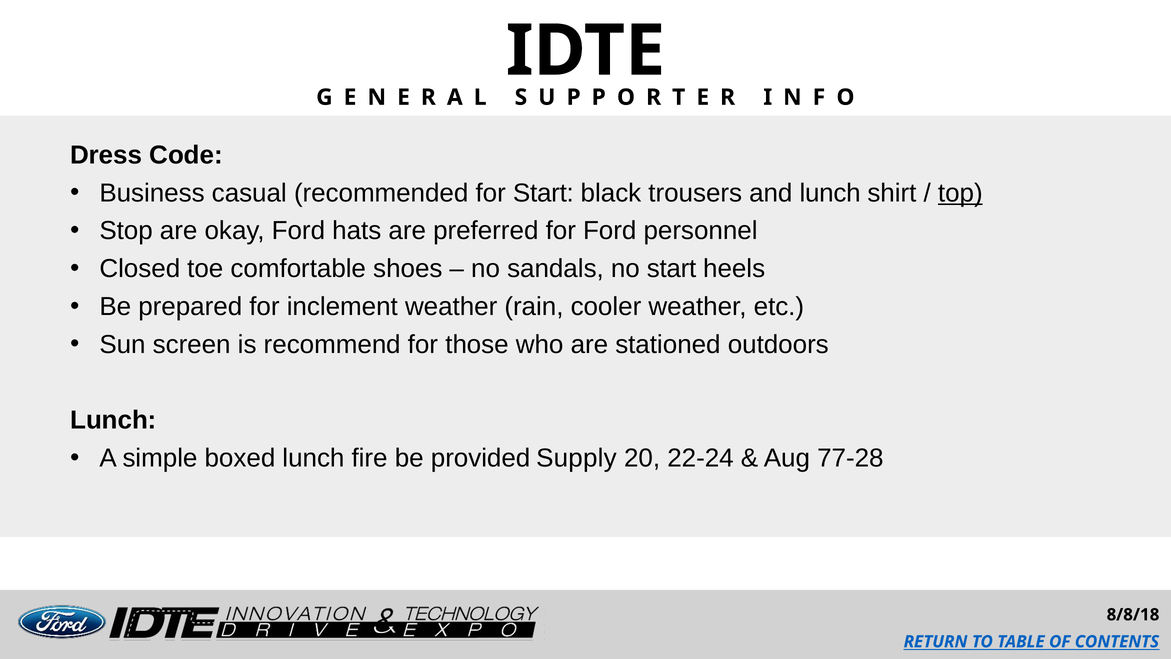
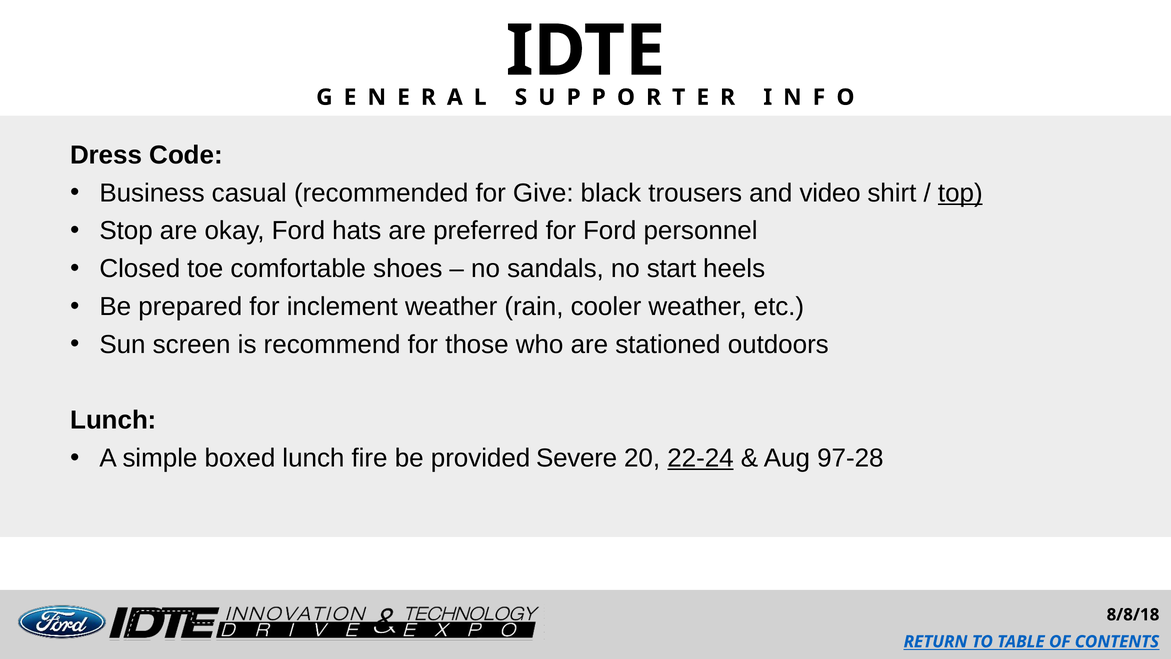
for Start: Start -> Give (543, 193)
and lunch: lunch -> video (830, 193)
Supply: Supply -> Severe (577, 458)
22-24 underline: none -> present (700, 458)
77-28: 77-28 -> 97-28 (850, 458)
